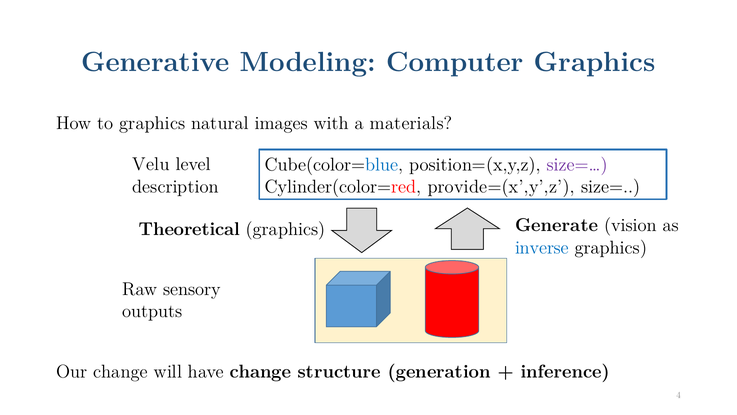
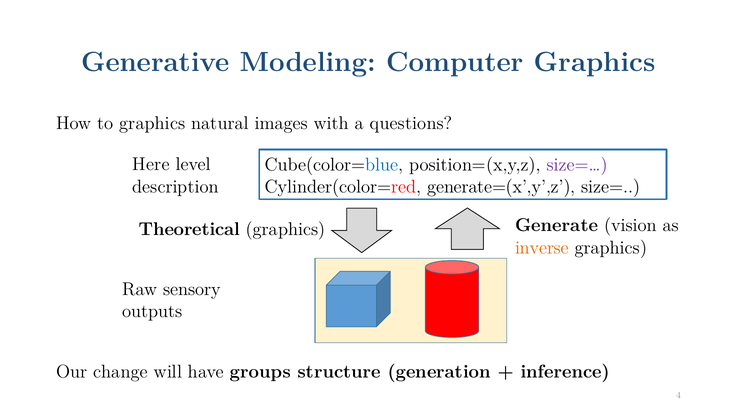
materials: materials -> questions (411, 123)
Velu: Velu -> Here (151, 164)
provide=(x’,y’,z: provide=(x’,y’,z -> generate=(x’,y’,z (501, 187)
inverse colour: blue -> orange (542, 247)
have change: change -> groups (260, 371)
